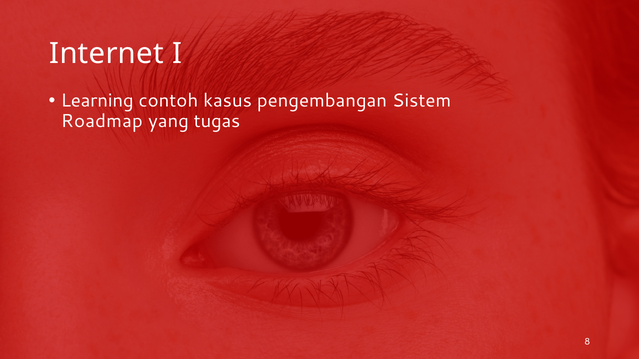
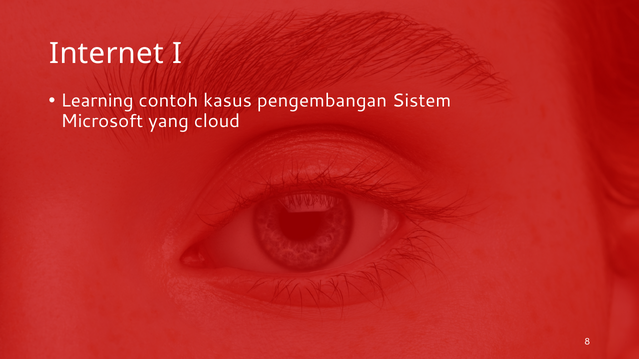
Roadmap: Roadmap -> Microsoft (102, 121)
tugas: tugas -> cloud (217, 121)
